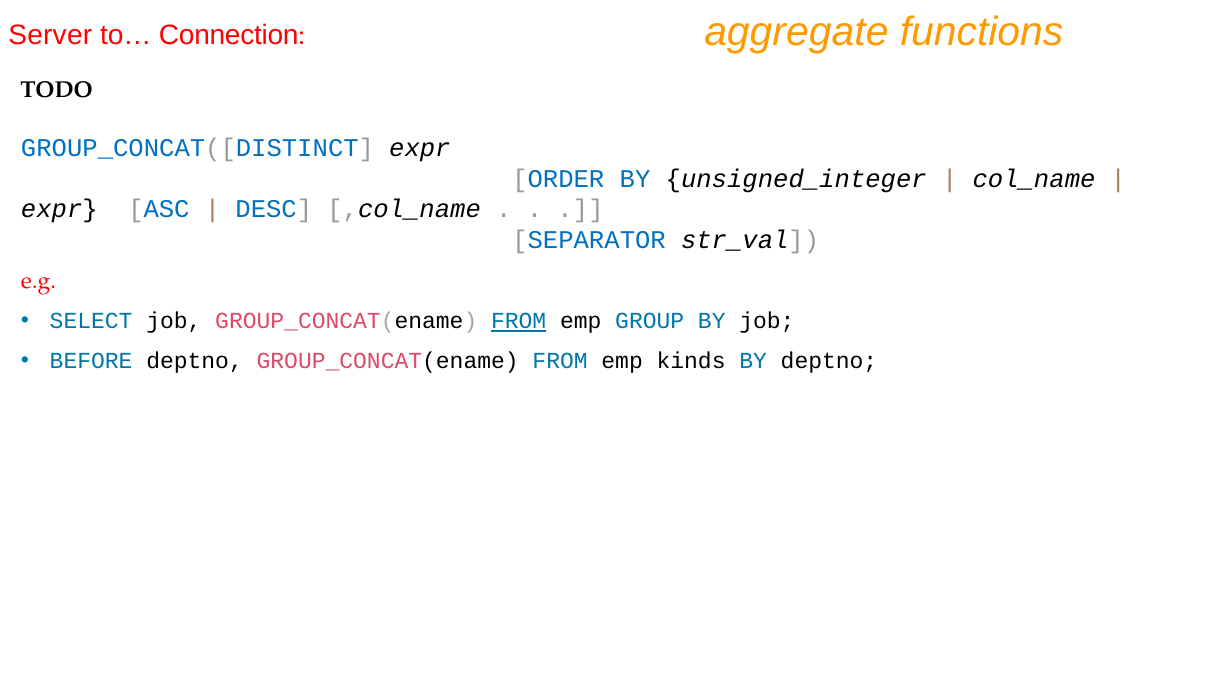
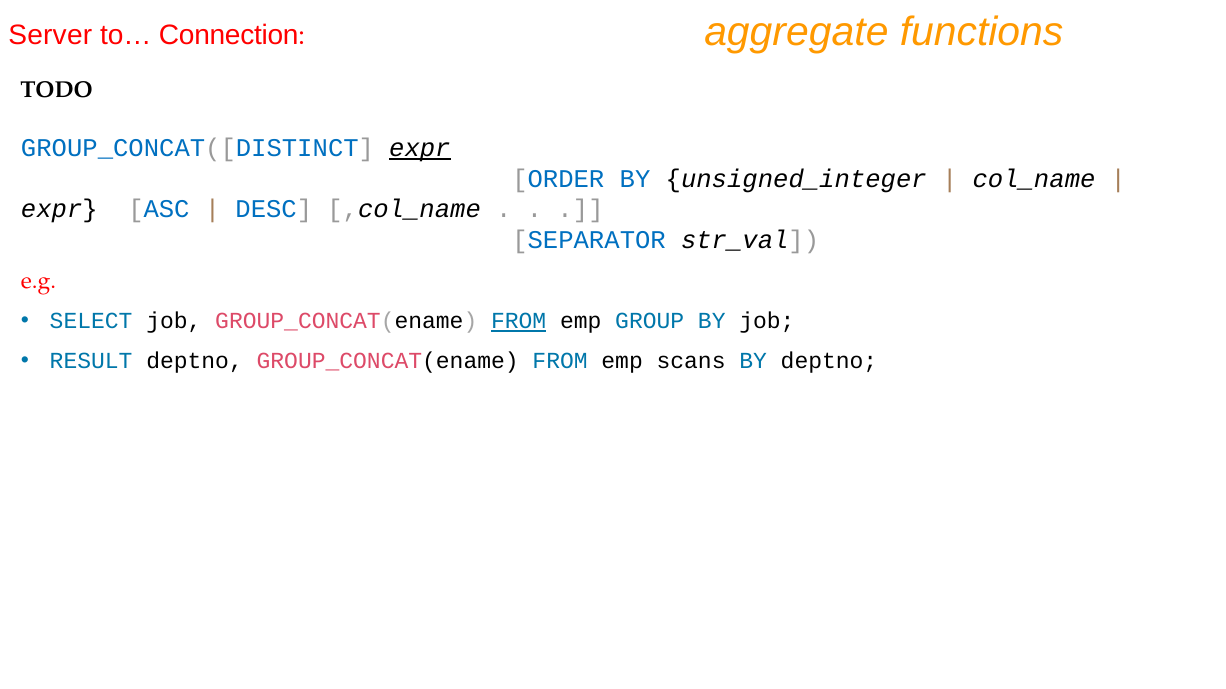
expr underline: none -> present (420, 148)
BEFORE: BEFORE -> RESULT (91, 361)
kinds: kinds -> scans (691, 361)
